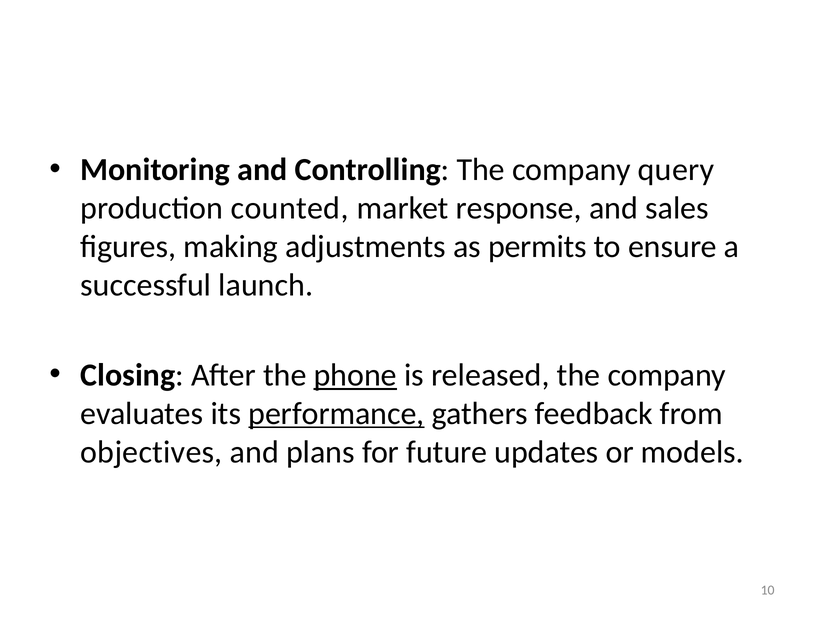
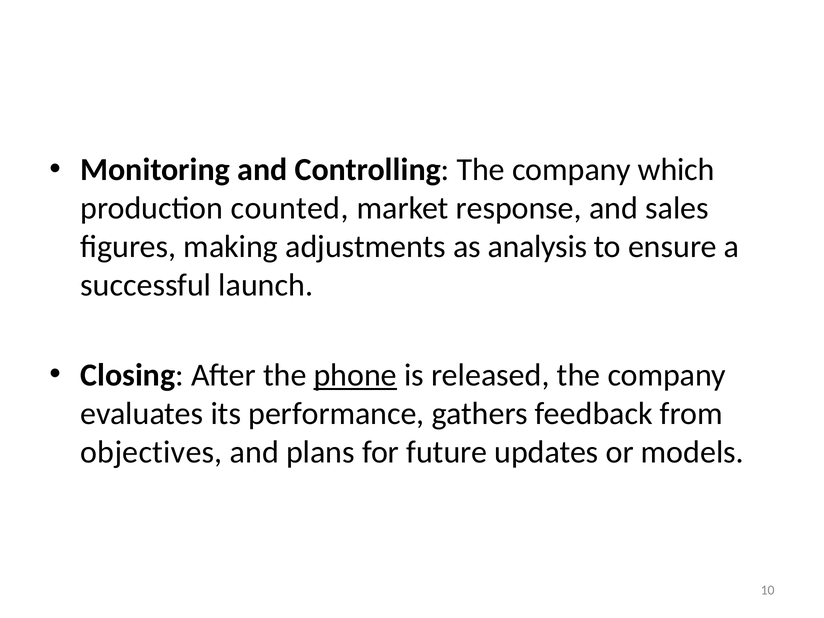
query: query -> which (676, 170)
permits: permits -> analysis (537, 247)
performance underline: present -> none (336, 413)
